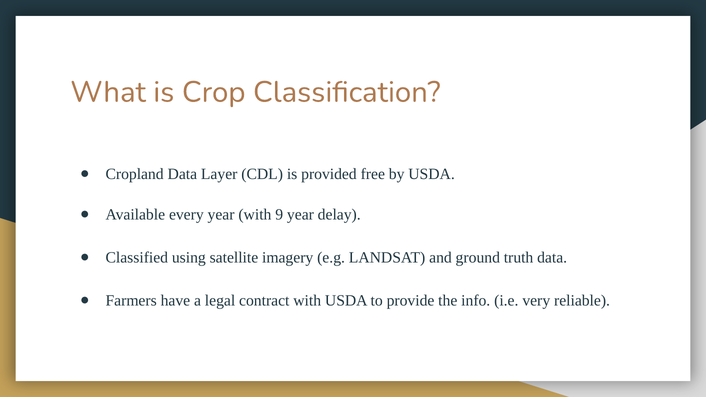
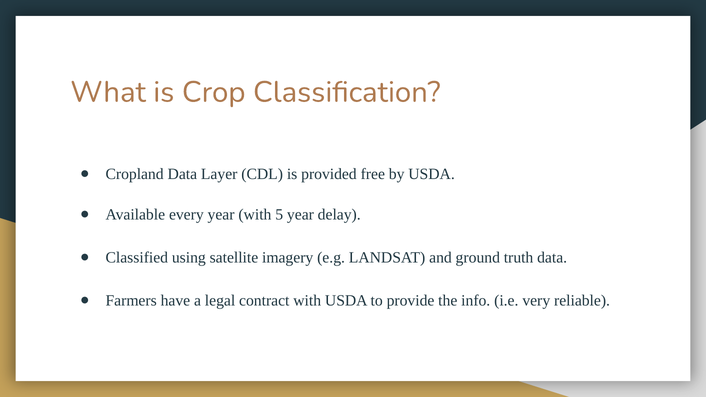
9: 9 -> 5 (279, 214)
